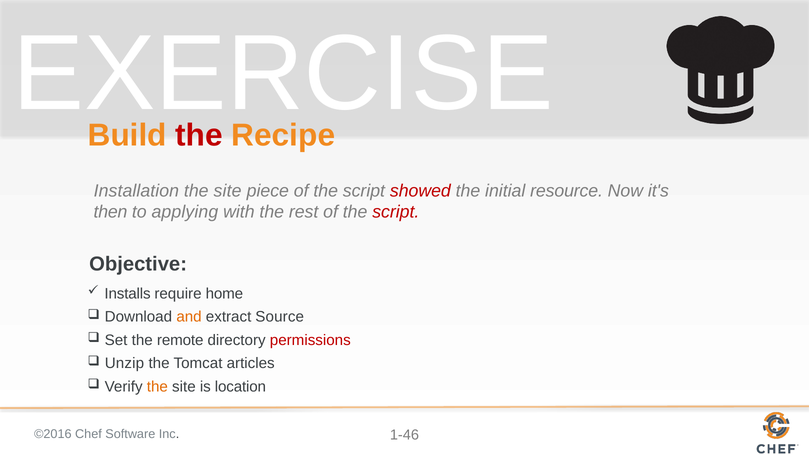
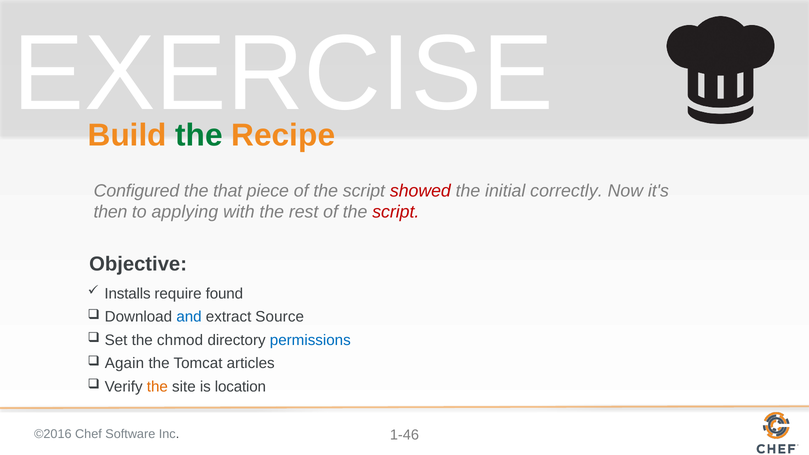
the colour: red -> green (199, 135)
Installation: Installation -> Configured (136, 191)
site: site -> that (228, 191)
resource: resource -> correctly (566, 191)
home: home -> found (224, 294)
and colour: orange -> blue (189, 317)
remote: remote -> chmod (180, 340)
permissions colour: red -> blue (310, 340)
Unzip: Unzip -> Again (124, 363)
